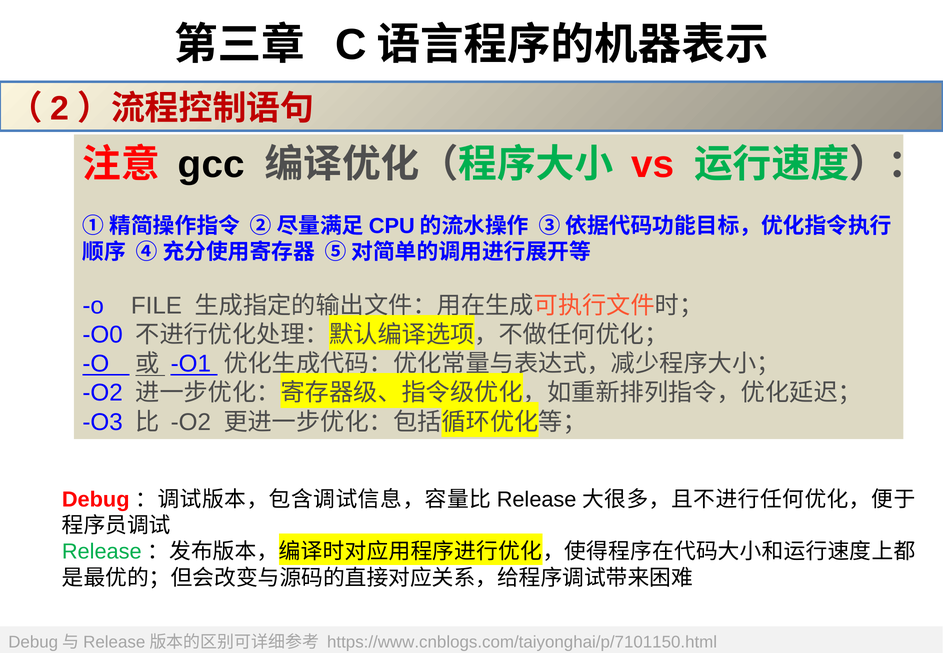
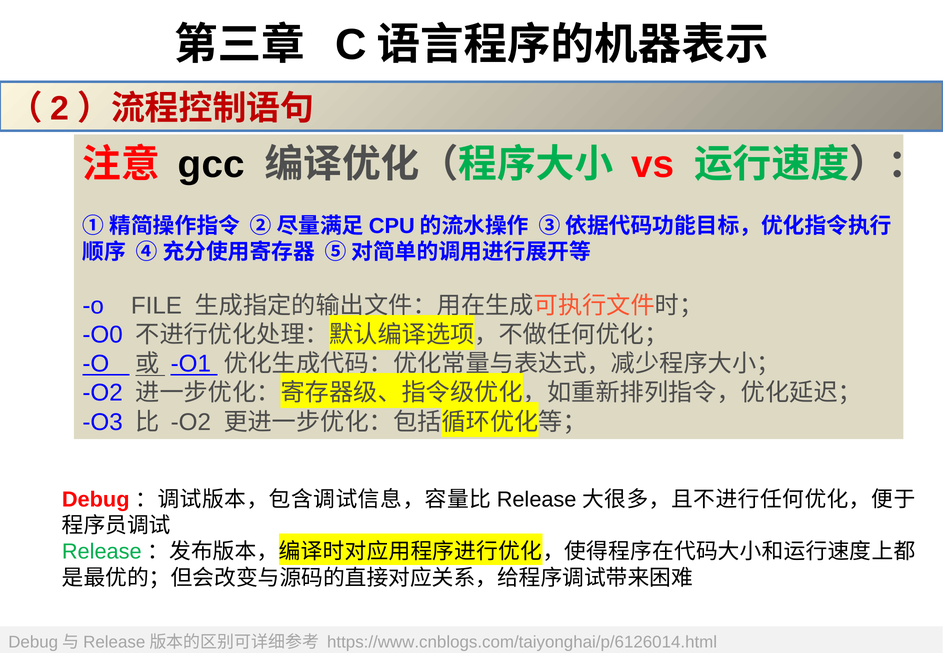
https://www.cnblogs.com/taiyonghai/p/7101150.html: https://www.cnblogs.com/taiyonghai/p/7101150.html -> https://www.cnblogs.com/taiyonghai/p/6126014.html (522, 642)
